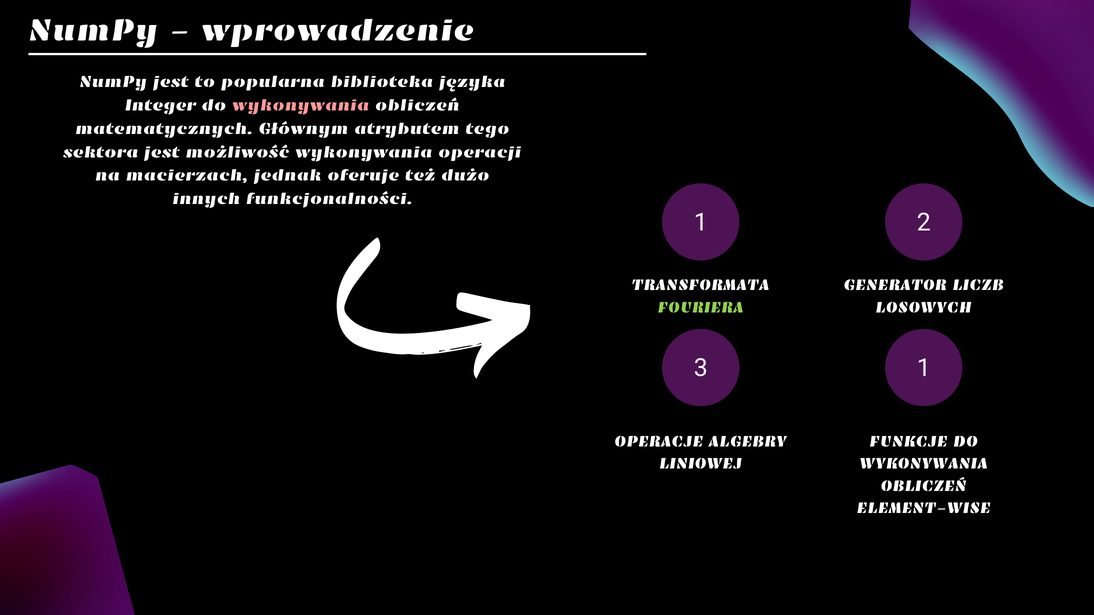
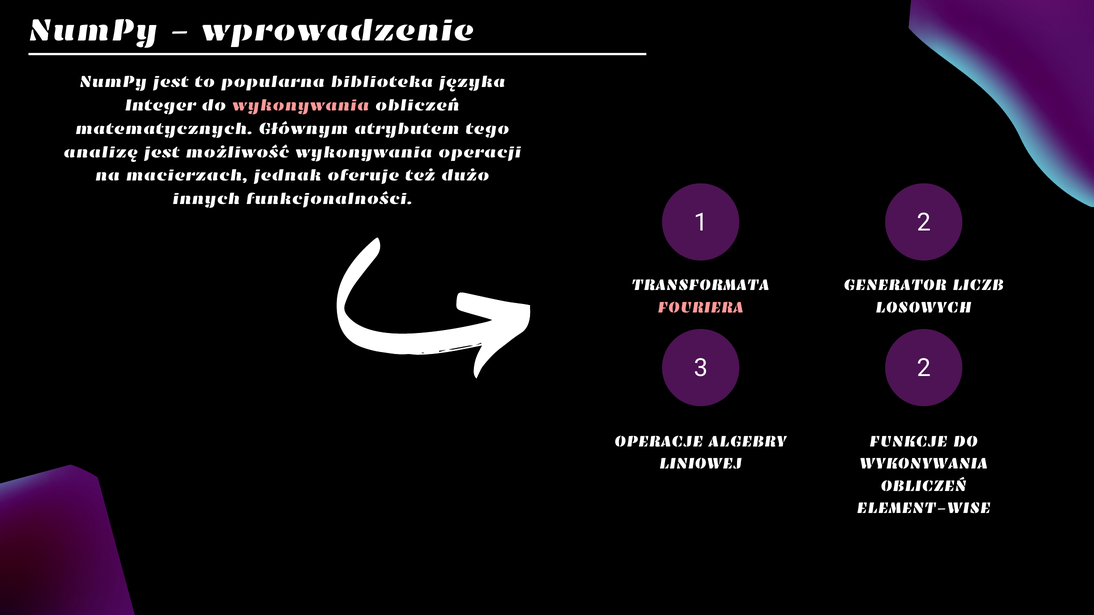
sektora: sektora -> analizę (101, 152)
FOURIERA colour: light green -> pink (701, 308)
3 1: 1 -> 2 (924, 368)
